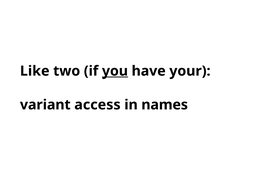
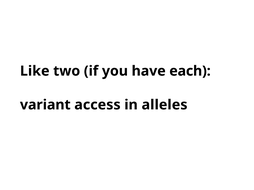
you underline: present -> none (115, 71)
your: your -> each (190, 71)
names: names -> alleles (165, 105)
